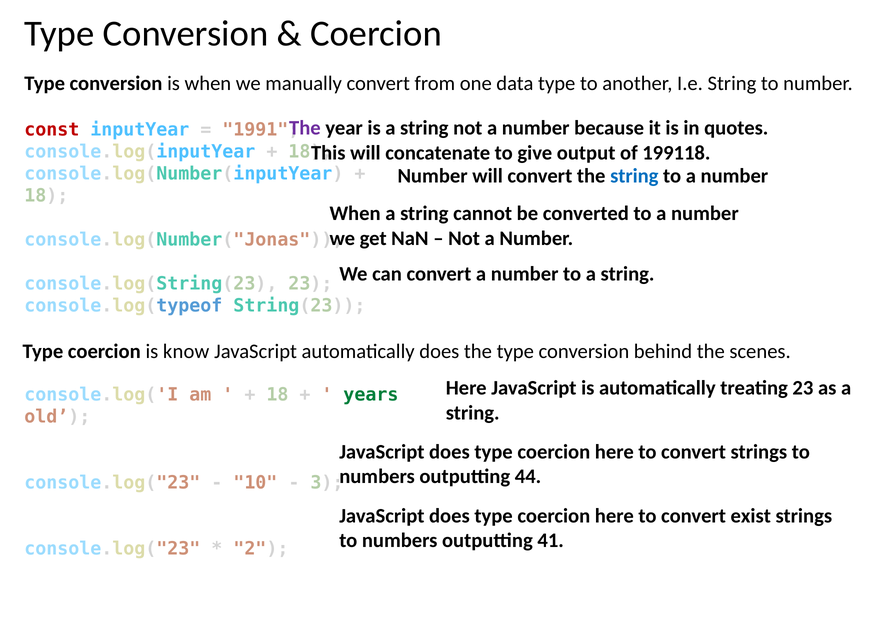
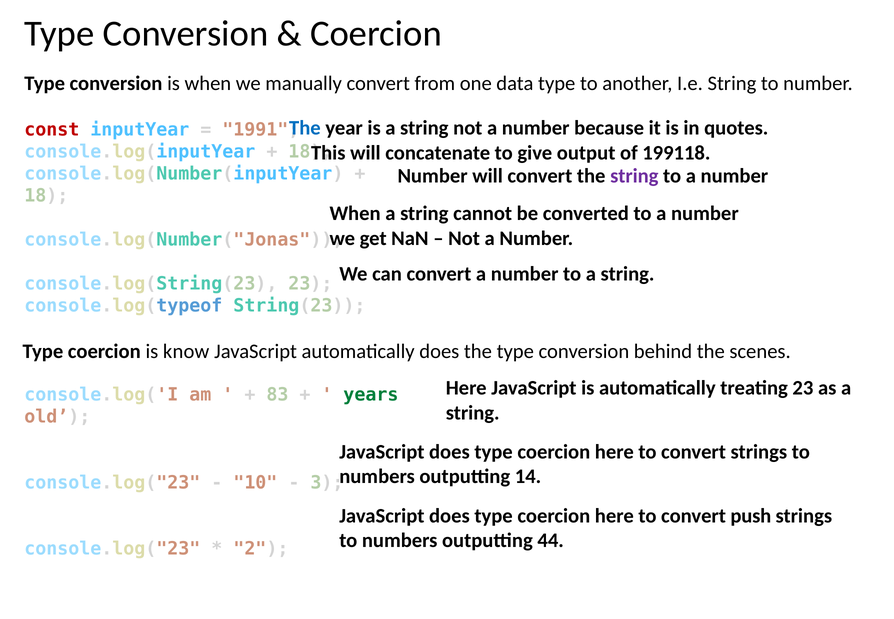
The colour: purple -> blue (305, 128)
string colour: blue -> purple (634, 176)
18: 18 -> 83 (277, 395)
44: 44 -> 14 (528, 477)
exist: exist -> push (751, 516)
41: 41 -> 44 (551, 540)
